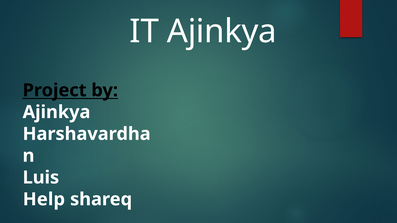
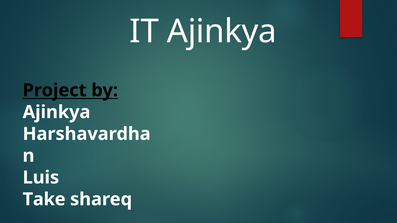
Help: Help -> Take (44, 200)
